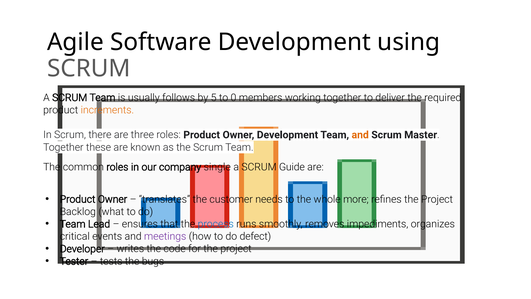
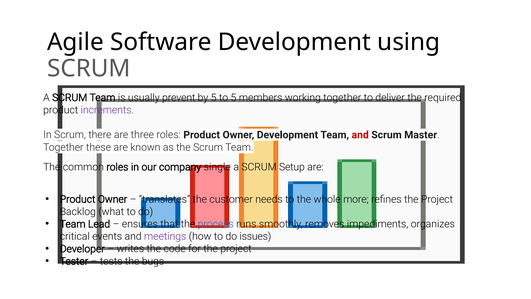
follows: follows -> prevent (179, 98)
to 0: 0 -> 5 (234, 98)
increments colour: orange -> purple (107, 110)
and colour: orange -> red (360, 135)
Guide: Guide -> Setup (292, 167)
defect: defect -> issues (255, 236)
